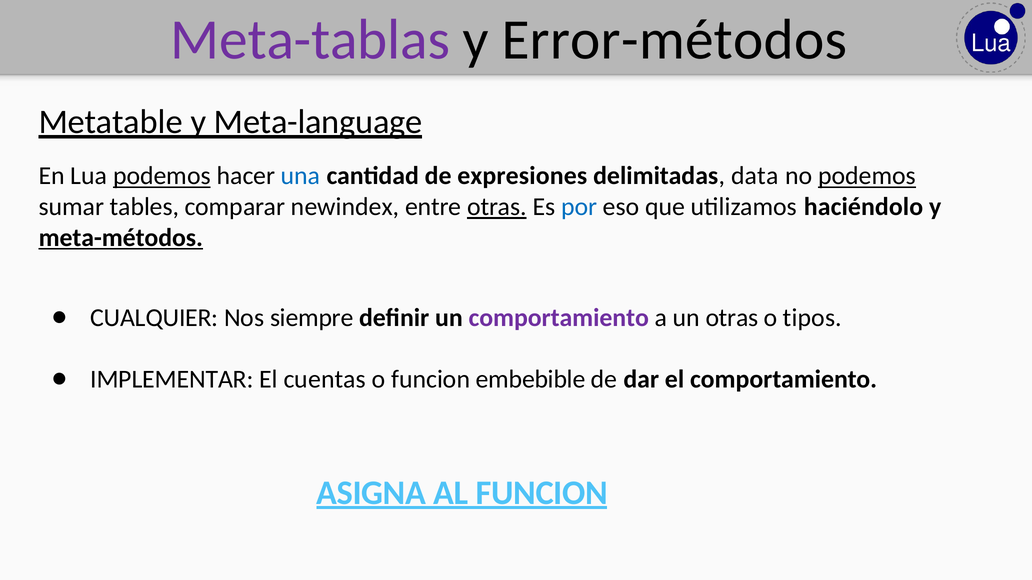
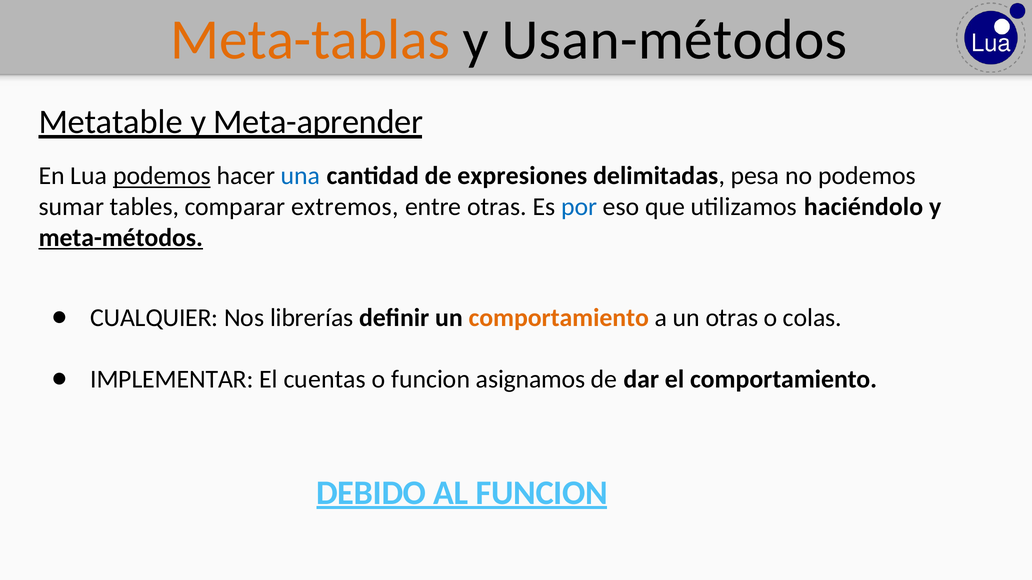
Meta-tablas colour: purple -> orange (310, 40)
Error-métodos: Error-métodos -> Usan-métodos (674, 40)
Meta-language: Meta-language -> Meta-aprender (318, 122)
data: data -> pesa (755, 176)
podemos underline: present -> none (867, 176)
newindex: newindex -> extremos (345, 207)
otras underline: present -> none (497, 207)
siempre: siempre -> librerías (312, 318)
comportamiento colour: purple -> orange (559, 318)
tipos: tipos -> colas (812, 318)
embebible: embebible -> asignamos (531, 380)
ASIGNA: ASIGNA -> DEBIDO (371, 493)
